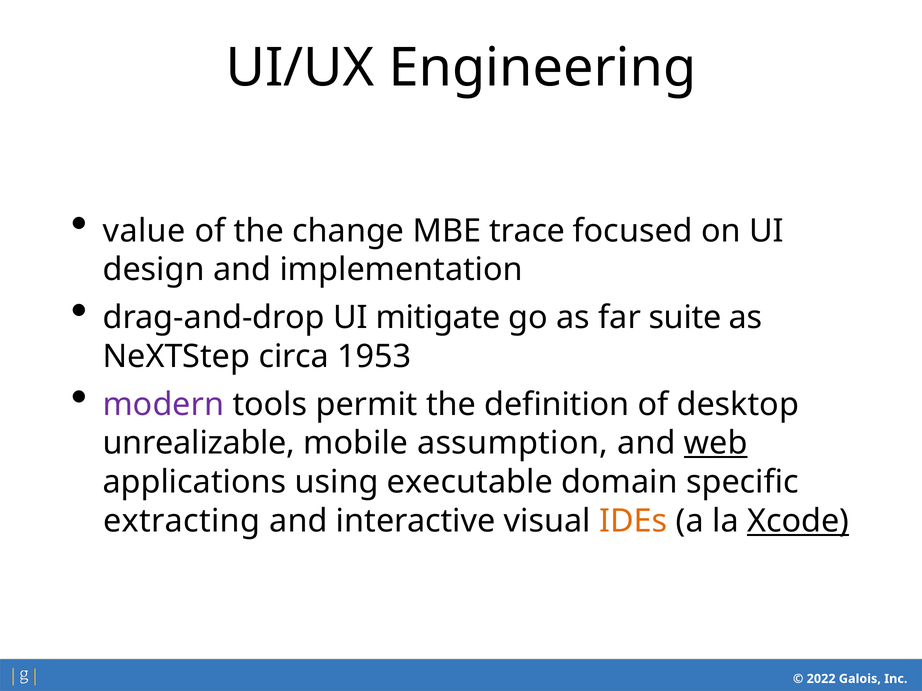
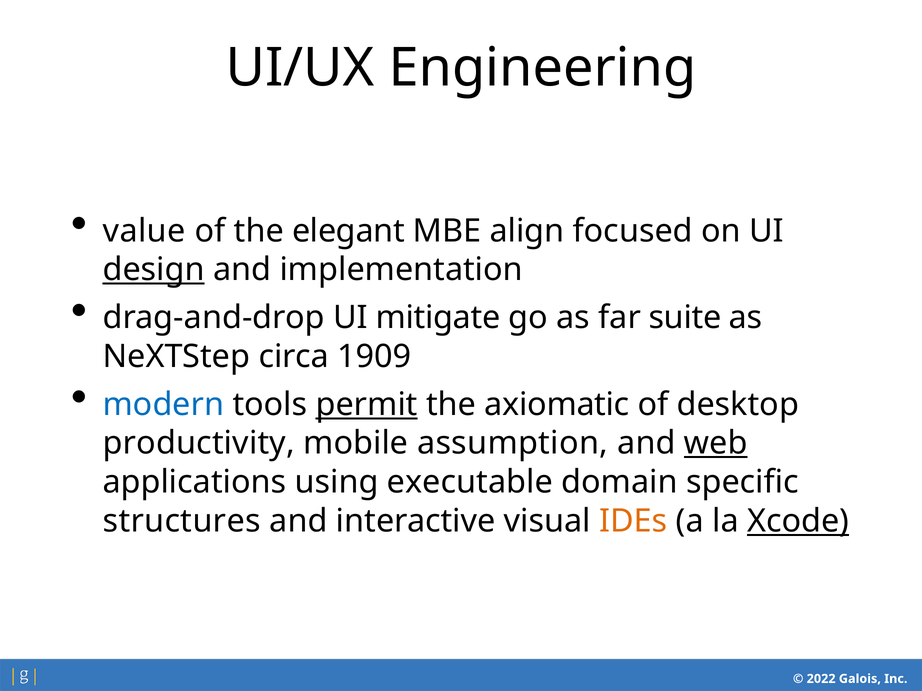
change: change -> elegant (348, 231)
trace: trace -> align (527, 231)
design underline: none -> present (154, 270)
1953: 1953 -> 1909 (374, 357)
modern colour: purple -> blue (163, 405)
permit underline: none -> present (367, 405)
definition: definition -> axiomatic (557, 405)
unrealizable: unrealizable -> productivity (199, 444)
extracting: extracting -> structures (182, 521)
